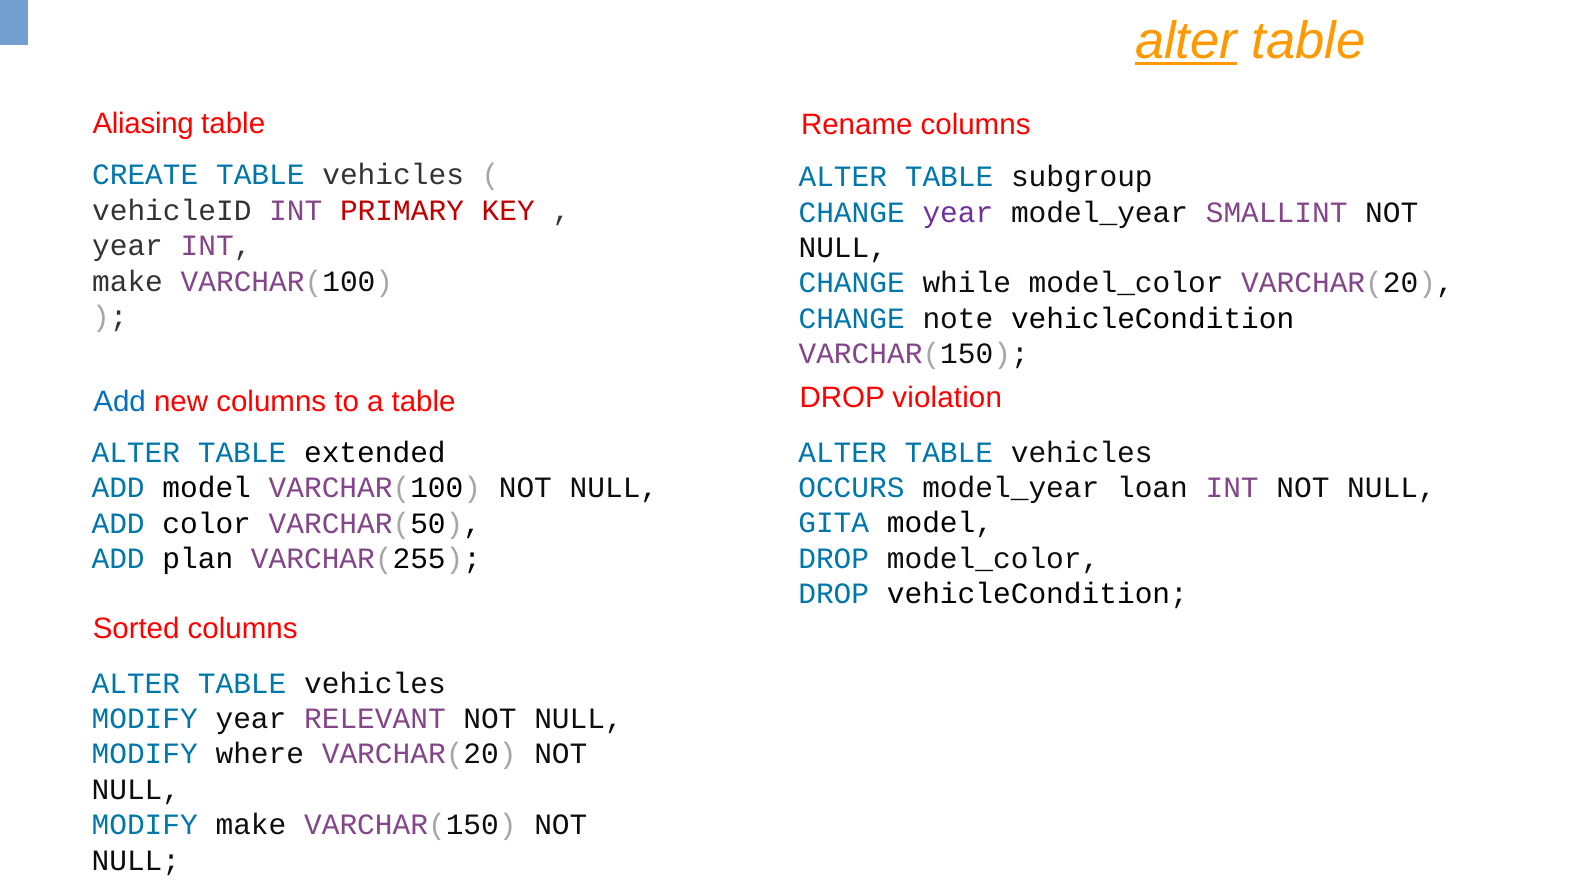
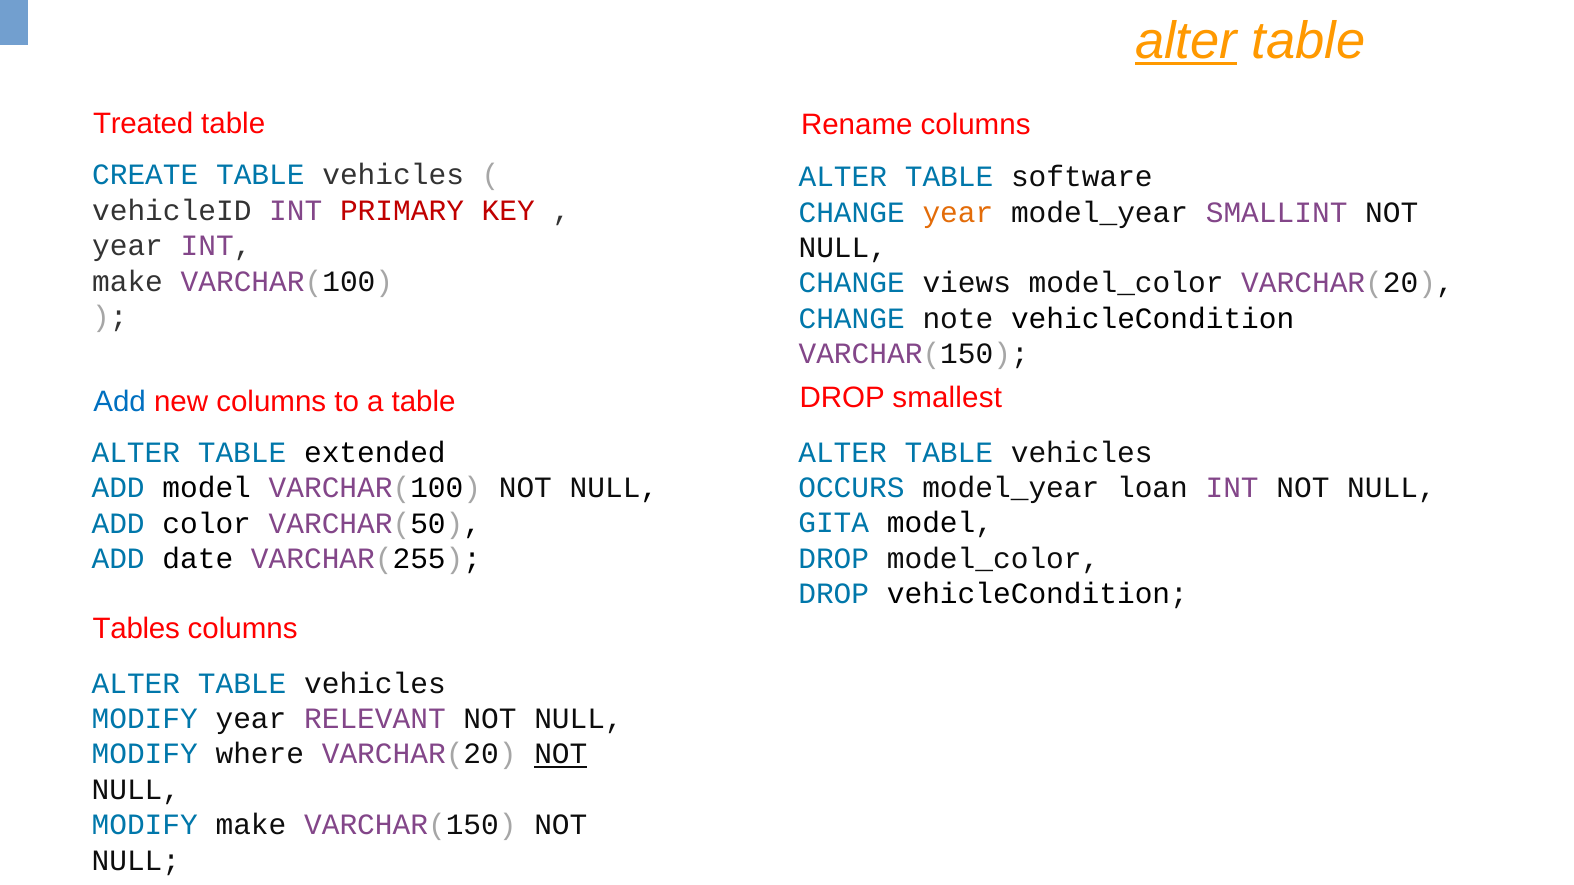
Aliasing: Aliasing -> Treated (143, 124)
subgroup: subgroup -> software (1082, 177)
year colour: purple -> orange (958, 212)
while: while -> views (967, 283)
violation: violation -> smallest (947, 398)
plan: plan -> date (198, 559)
Sorted: Sorted -> Tables (136, 629)
NOT underline: none -> present (561, 755)
